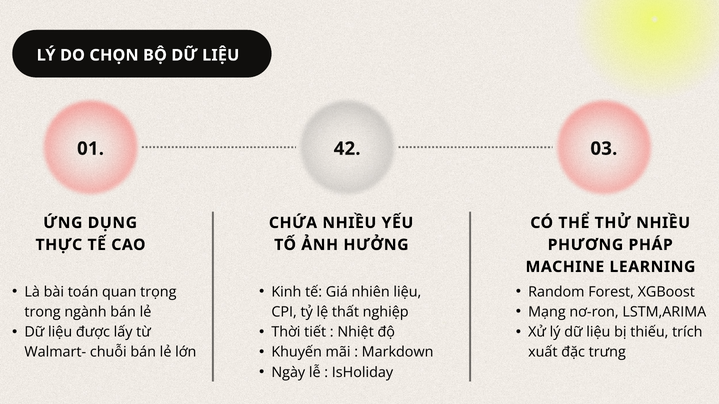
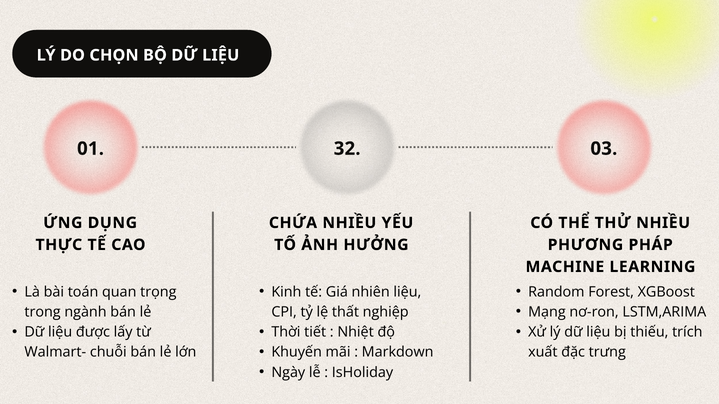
42: 42 -> 32 (347, 149)
